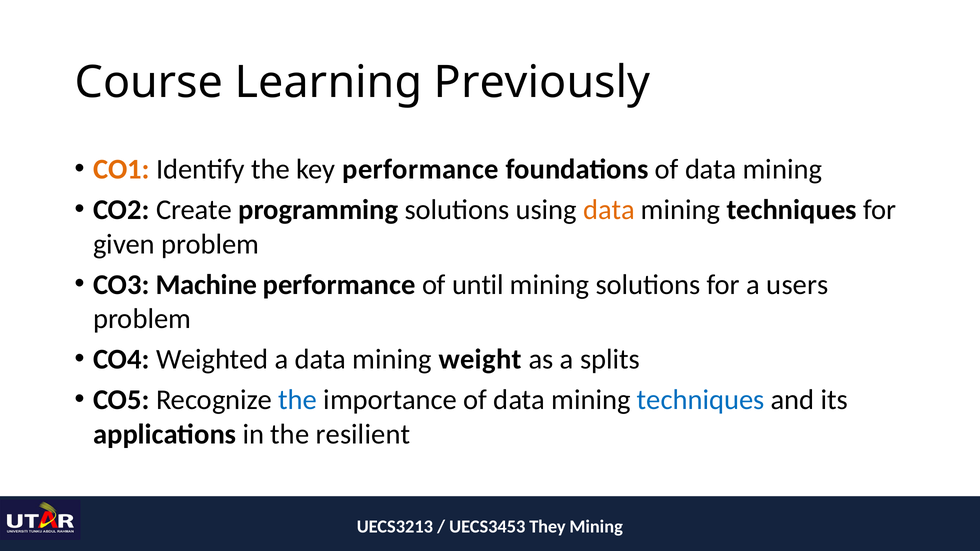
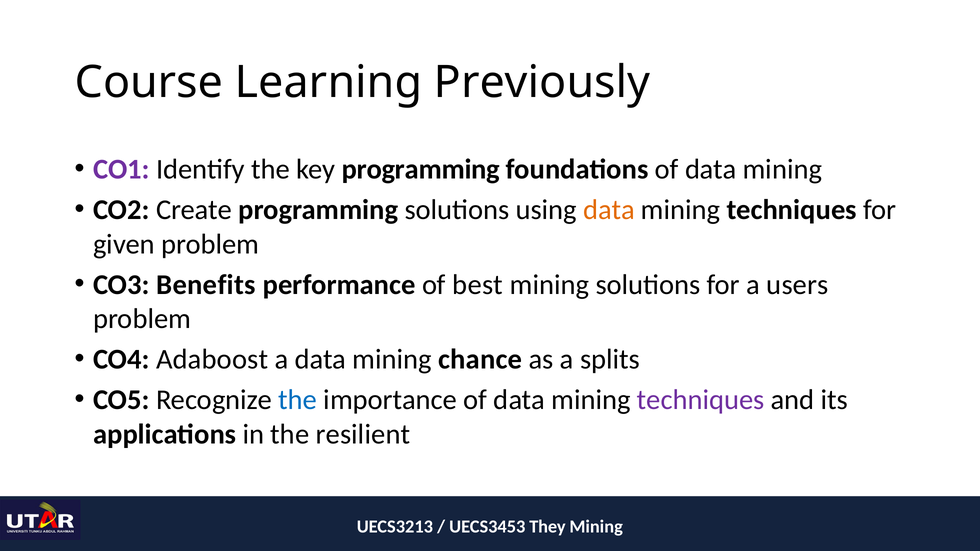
CO1 colour: orange -> purple (121, 170)
key performance: performance -> programming (421, 170)
Machine: Machine -> Benefits (206, 285)
until: until -> best (478, 285)
Weighted: Weighted -> Adaboost (212, 360)
weight: weight -> chance (480, 360)
techniques colour: blue -> purple (701, 400)
